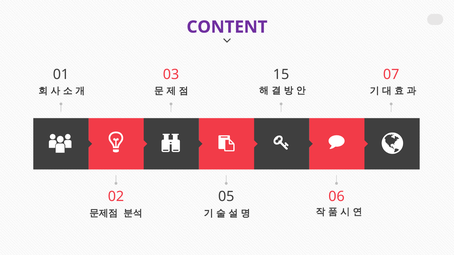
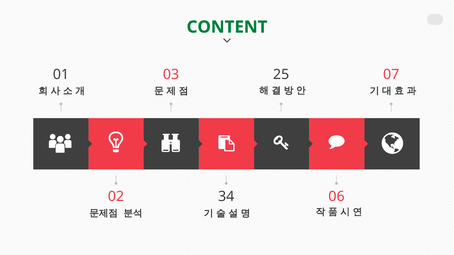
CONTENT colour: purple -> green (227, 27)
15: 15 -> 25 (281, 75)
05: 05 -> 34 (226, 197)
